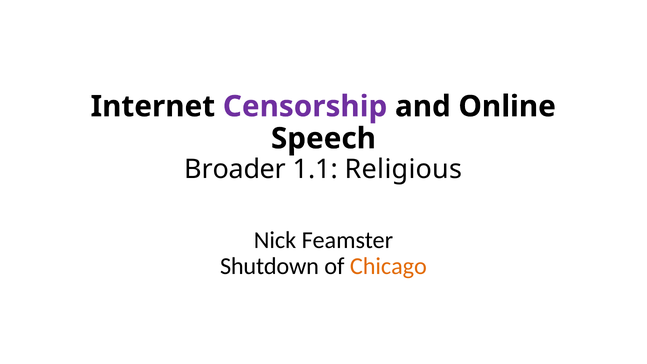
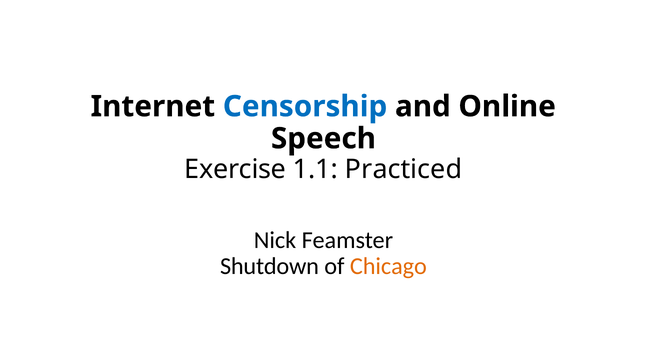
Censorship colour: purple -> blue (305, 106)
Broader: Broader -> Exercise (235, 169)
Religious: Religious -> Practiced (404, 169)
